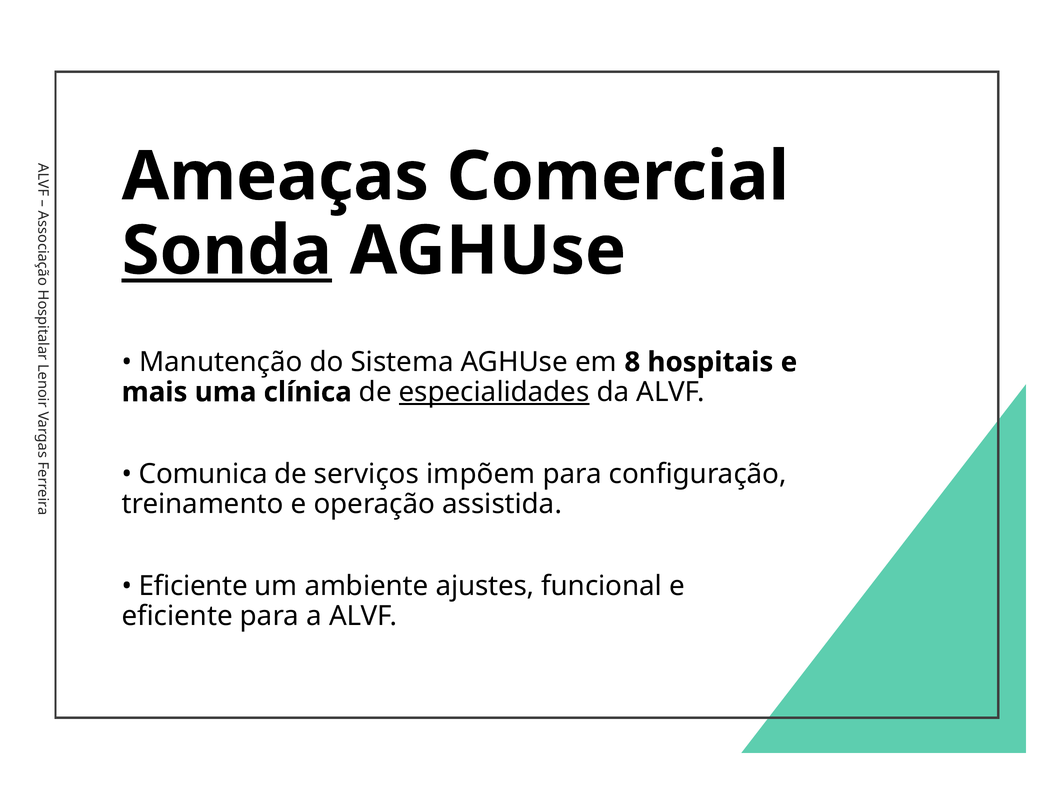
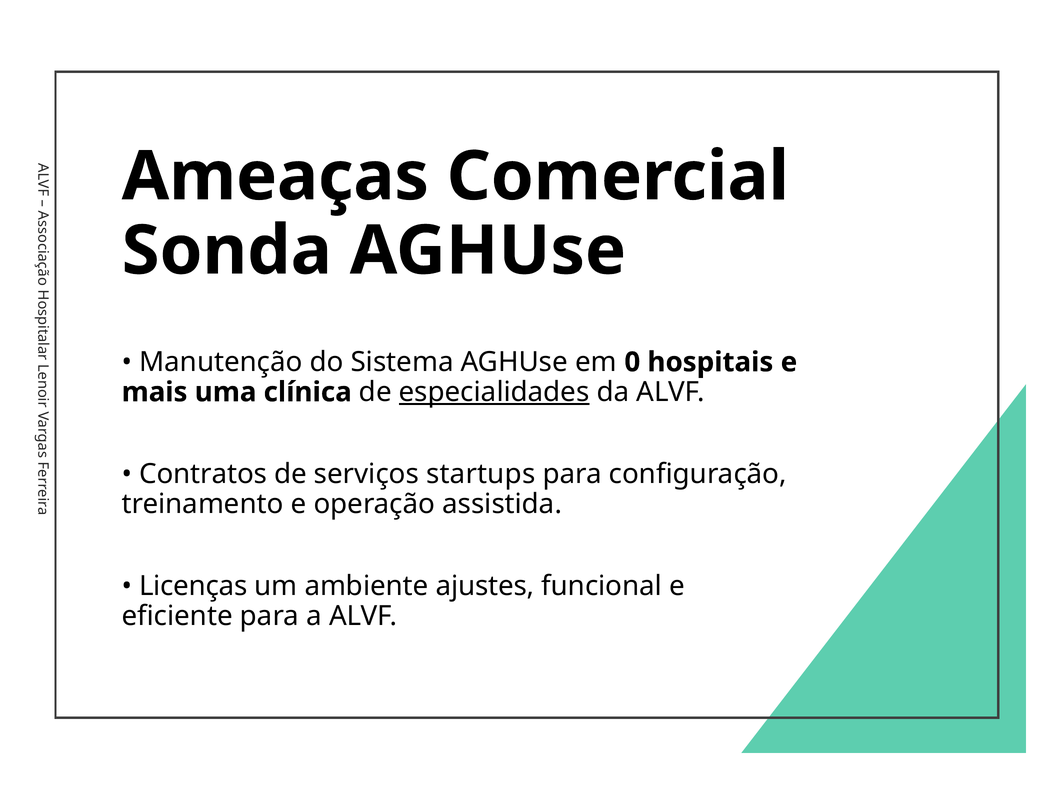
Sonda underline: present -> none (227, 251)
8: 8 -> 0 (632, 362)
Comunica: Comunica -> Contratos (203, 474)
impõem: impõem -> startups (481, 474)
Eficiente: Eficiente -> Licenças (193, 586)
